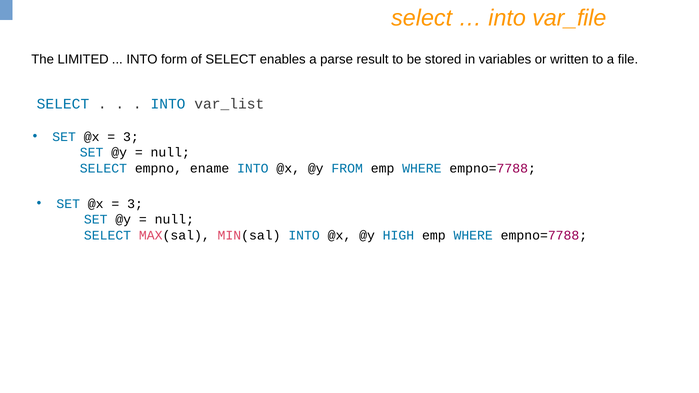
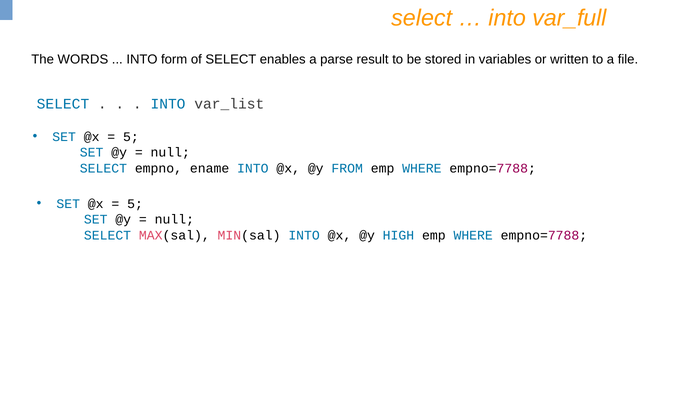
var_file: var_file -> var_full (569, 18)
LIMITED: LIMITED -> WORDS (83, 59)
3: 3 -> 5 (131, 137)
3: 3 -> 5 (135, 204)
